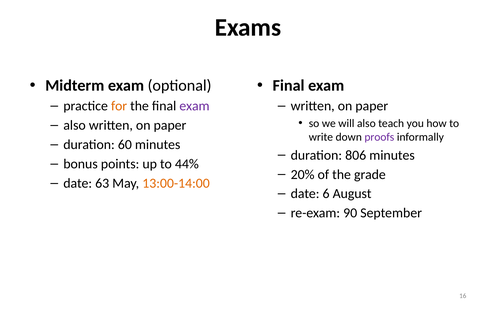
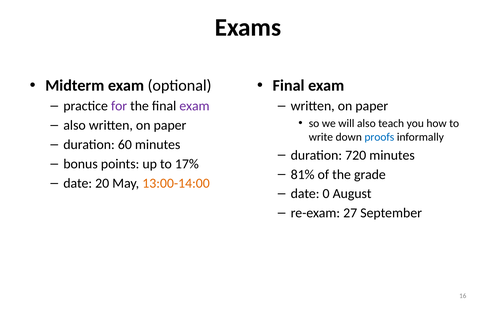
for colour: orange -> purple (119, 106)
proofs colour: purple -> blue (379, 137)
806: 806 -> 720 (356, 155)
44%: 44% -> 17% (187, 164)
20%: 20% -> 81% (303, 174)
63: 63 -> 20 (102, 183)
6: 6 -> 0 (326, 194)
90: 90 -> 27 (350, 213)
